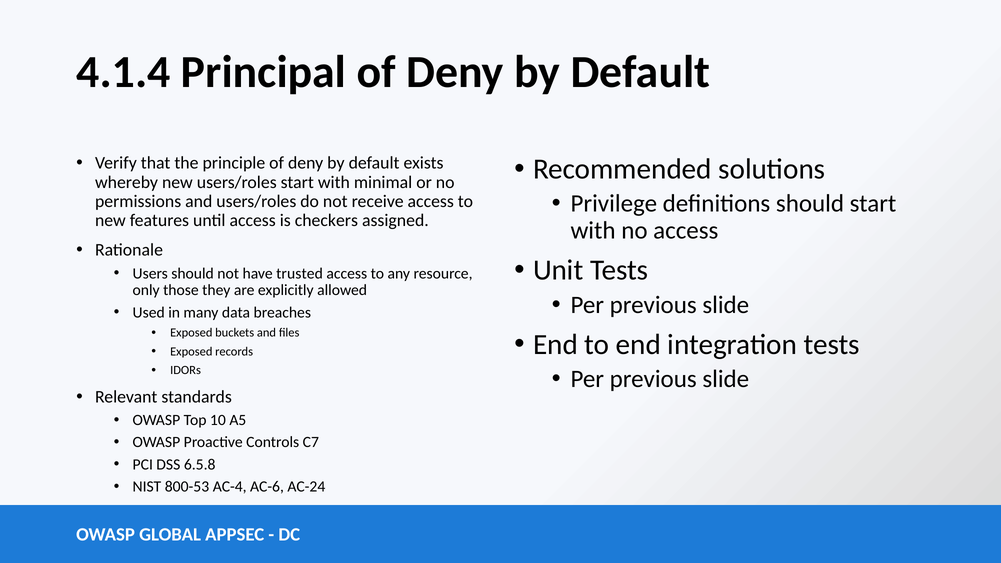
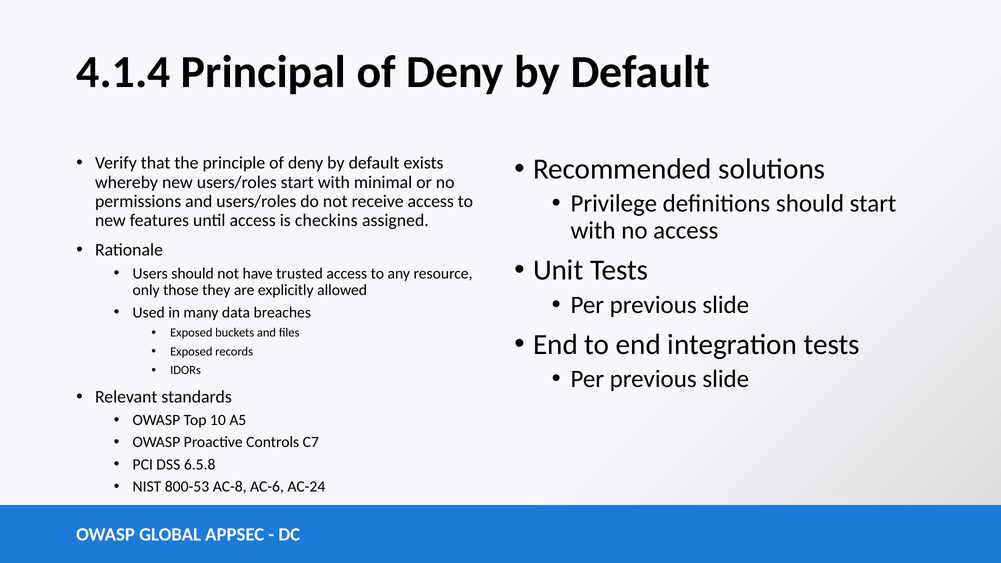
checkers: checkers -> checkins (326, 221)
AC-4: AC-4 -> AC-8 (230, 487)
